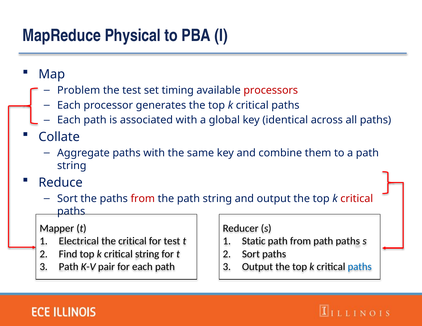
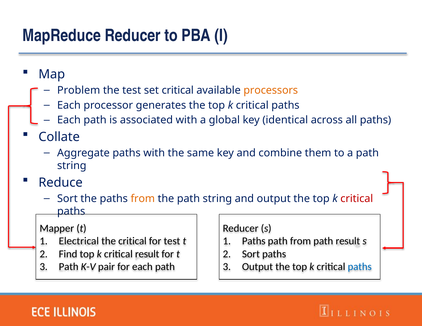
MapReduce Physical: Physical -> Reducer (133, 35)
set timing: timing -> critical (178, 90)
processors colour: red -> orange (271, 90)
from colour: red -> orange (143, 199)
Static: Static -> Paths (254, 241)
path paths: paths -> result (348, 241)
critical string: string -> result (147, 254)
